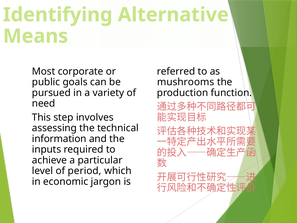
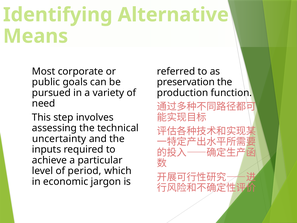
mushrooms: mushrooms -> preservation (186, 82)
information: information -> uncertainty (59, 139)
